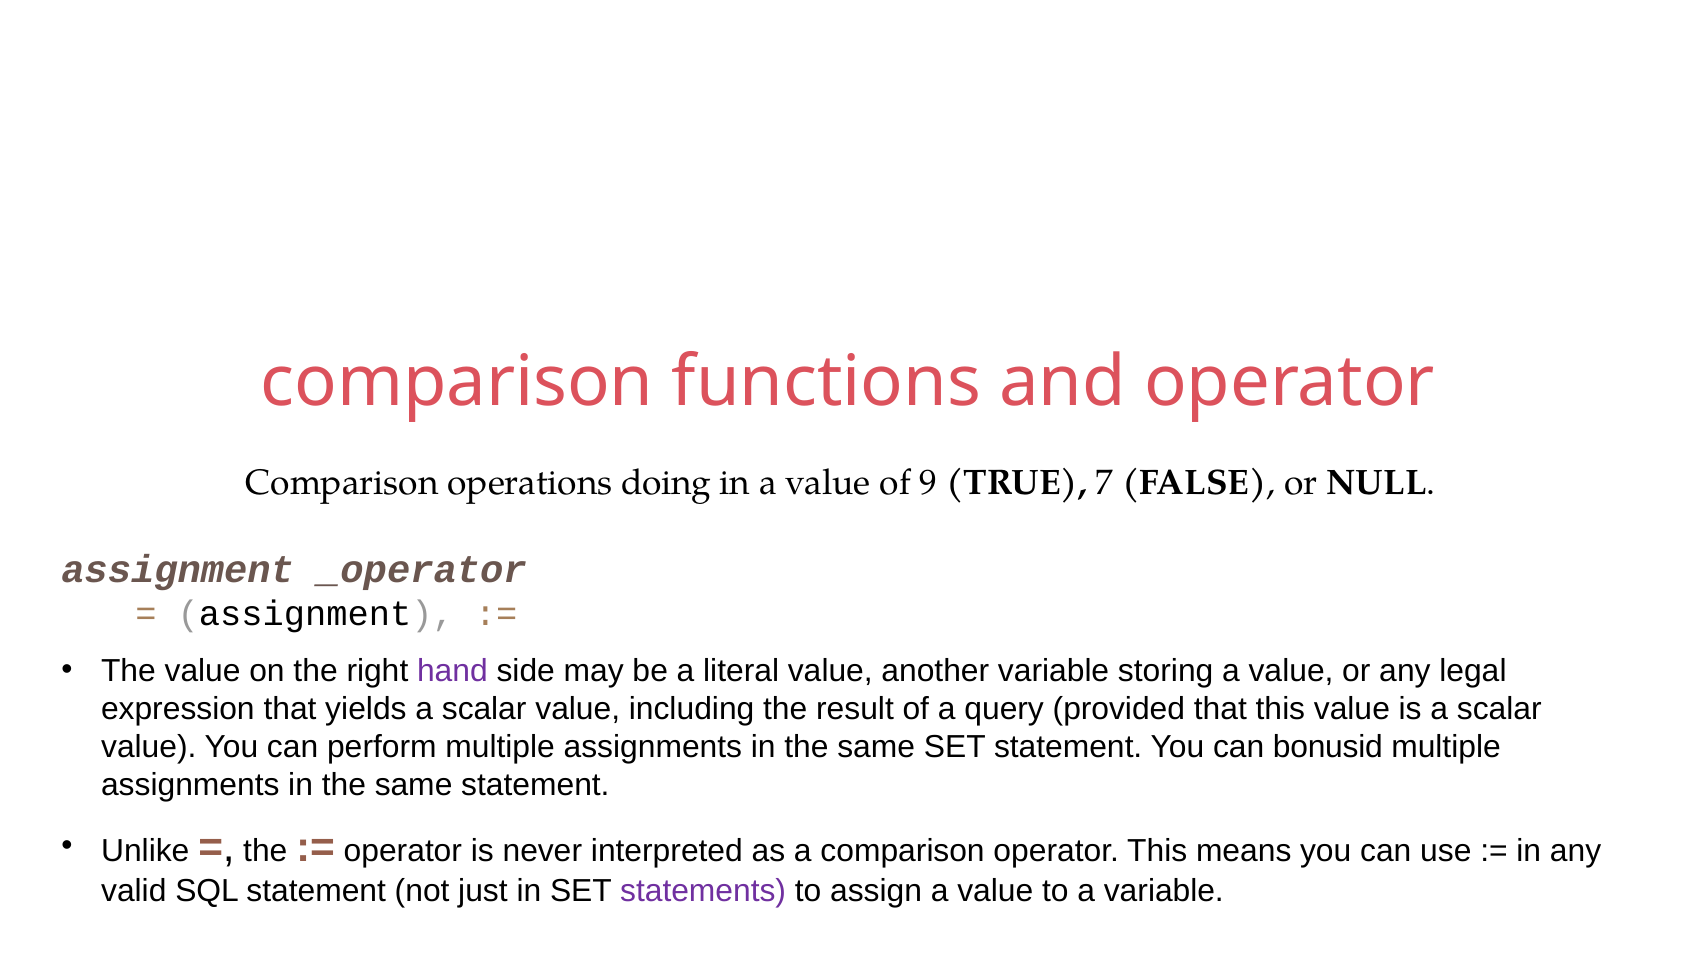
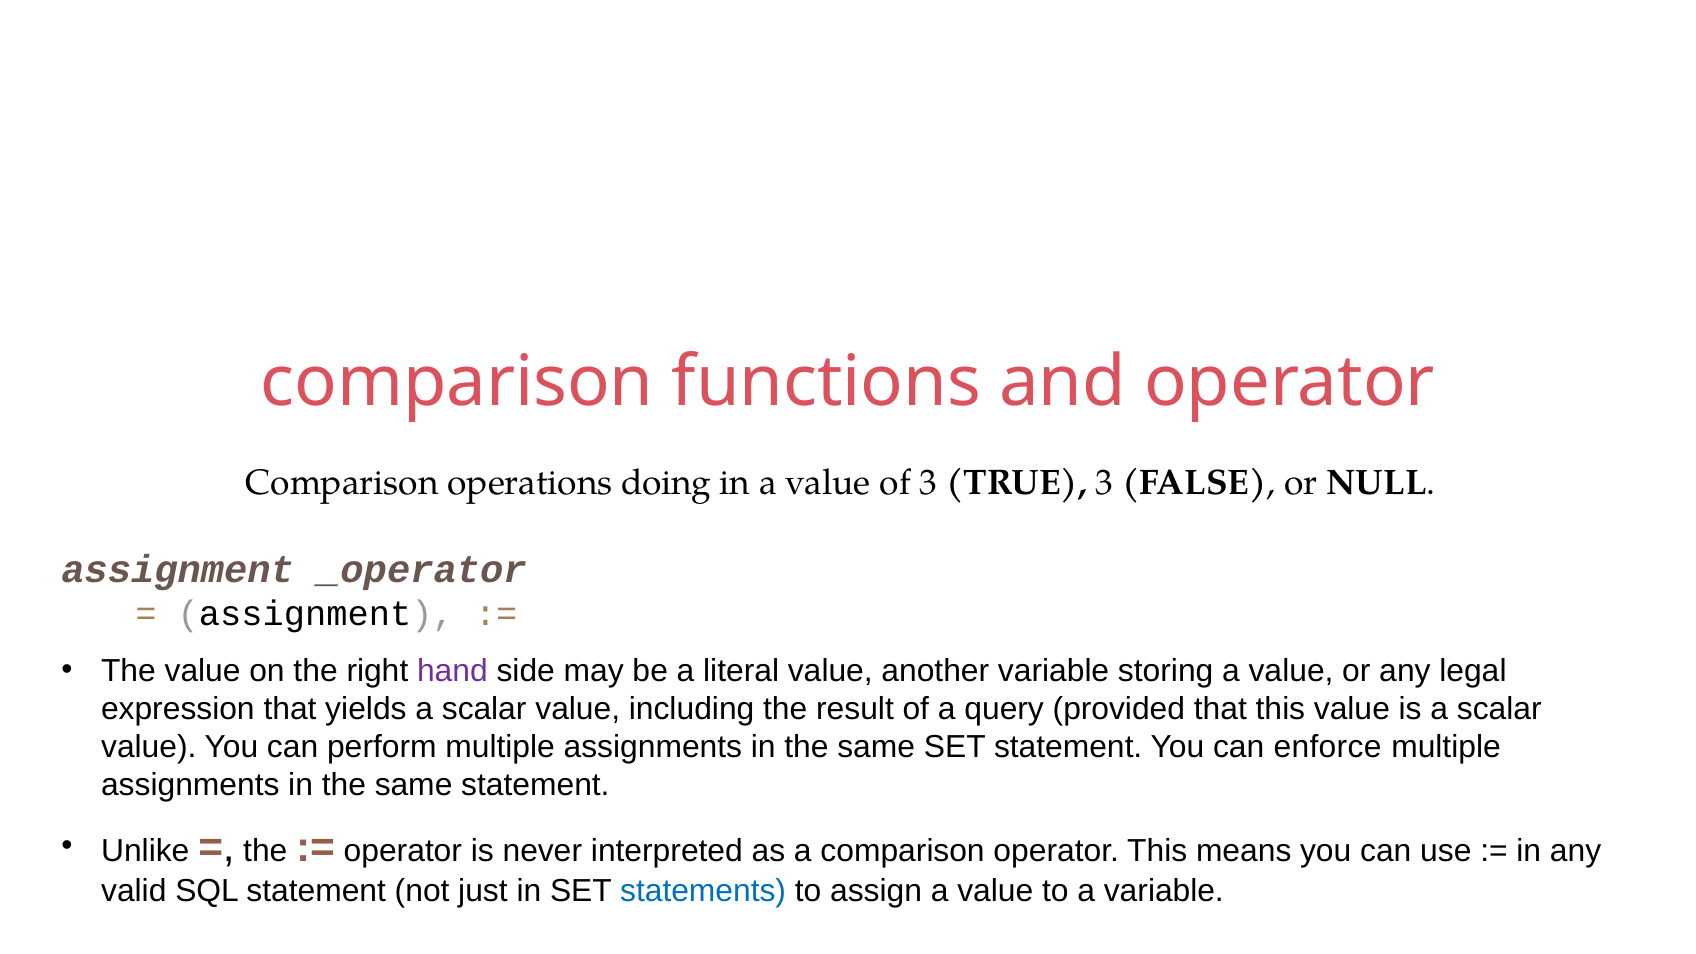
of 9: 9 -> 3 (929, 483)
TRUE 7: 7 -> 3 (1105, 483)
bonusid: bonusid -> enforce (1328, 747)
statements colour: purple -> blue (703, 891)
